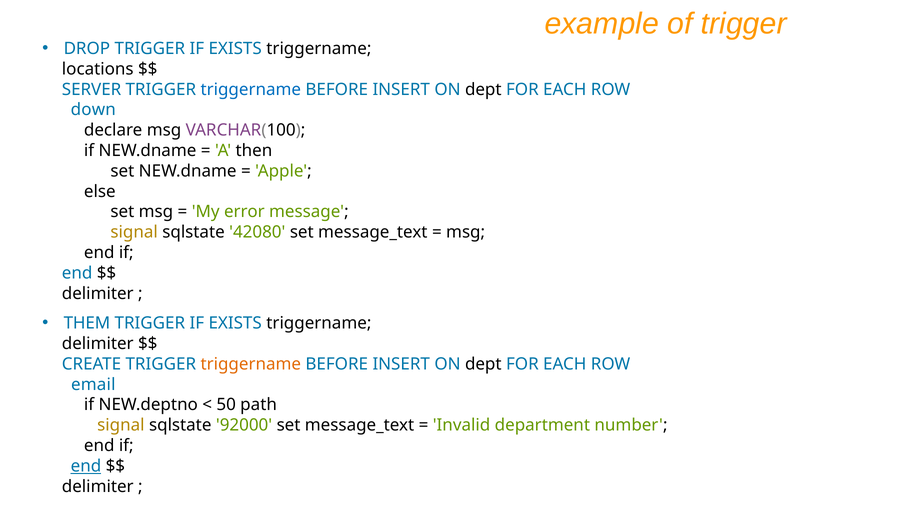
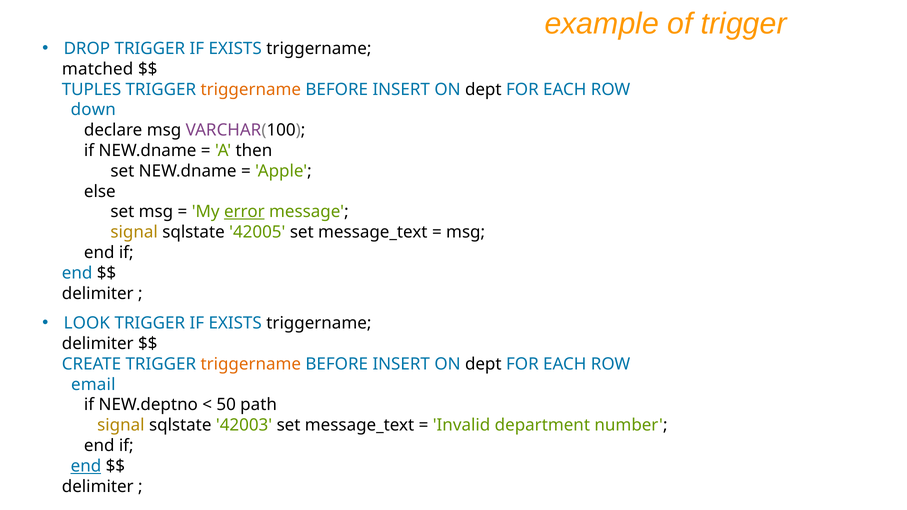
locations: locations -> matched (98, 69)
SERVER: SERVER -> TUPLES (92, 89)
triggername colour: blue -> orange (251, 89)
error underline: none -> present (244, 212)
42080: 42080 -> 42005 (257, 232)
THEM: THEM -> LOOK (87, 323)
92000: 92000 -> 42003 (244, 425)
